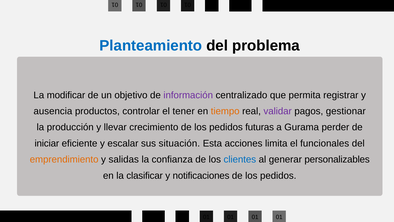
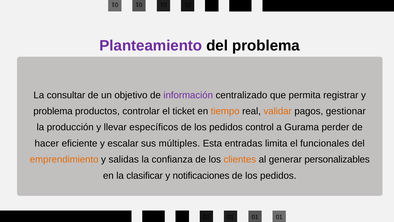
Planteamiento colour: blue -> purple (151, 46)
modificar: modificar -> consultar (66, 95)
ausencia: ausencia -> problema (53, 111)
tener: tener -> ticket (184, 111)
validar colour: purple -> orange (278, 111)
crecimiento: crecimiento -> específicos (154, 127)
futuras: futuras -> control (260, 127)
iniciar: iniciar -> hacer (47, 143)
situación: situación -> múltiples (179, 143)
acciones: acciones -> entradas (243, 143)
clientes colour: blue -> orange (240, 159)
